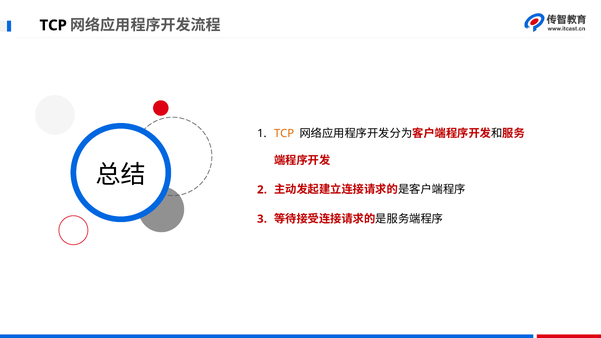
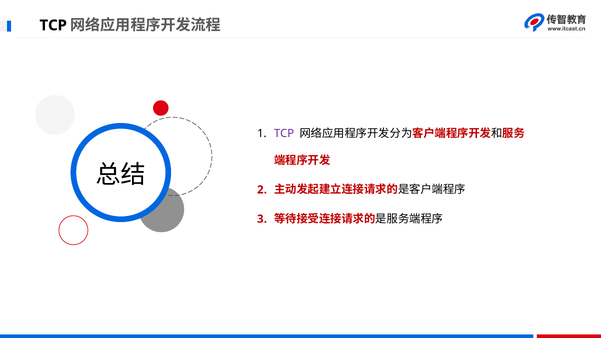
TCP colour: orange -> purple (284, 133)
